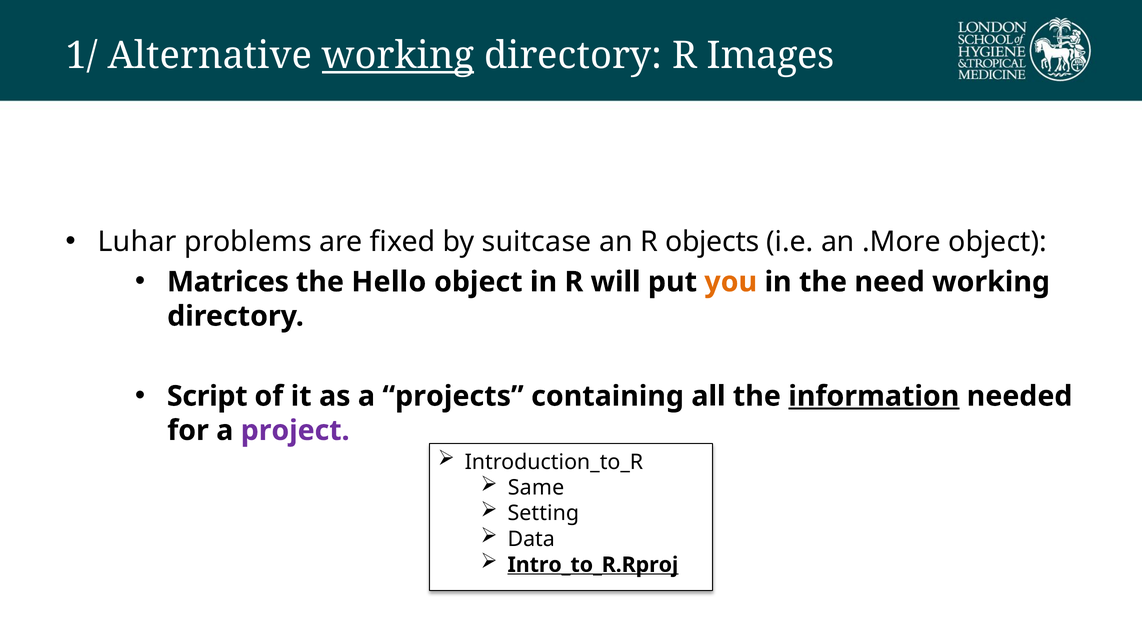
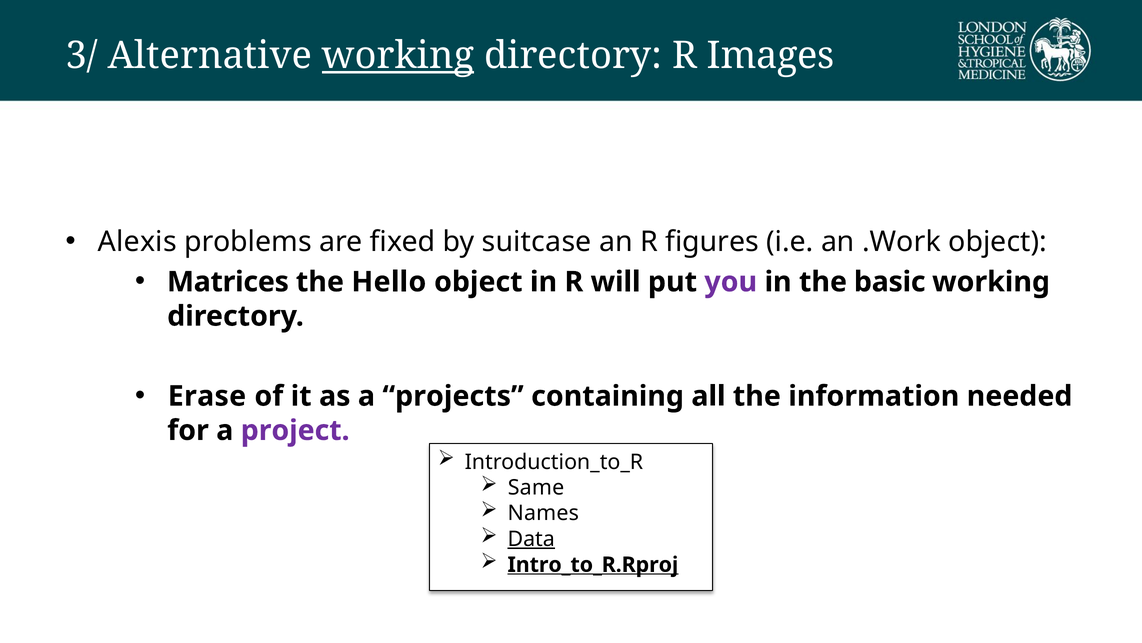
1/: 1/ -> 3/ (82, 56)
Luhar: Luhar -> Alexis (137, 242)
objects: objects -> figures (712, 242)
.More: .More -> .Work (901, 242)
you colour: orange -> purple (731, 282)
need: need -> basic (890, 282)
Script: Script -> Erase (207, 396)
information underline: present -> none (874, 396)
Setting: Setting -> Names (543, 513)
Data underline: none -> present (531, 539)
